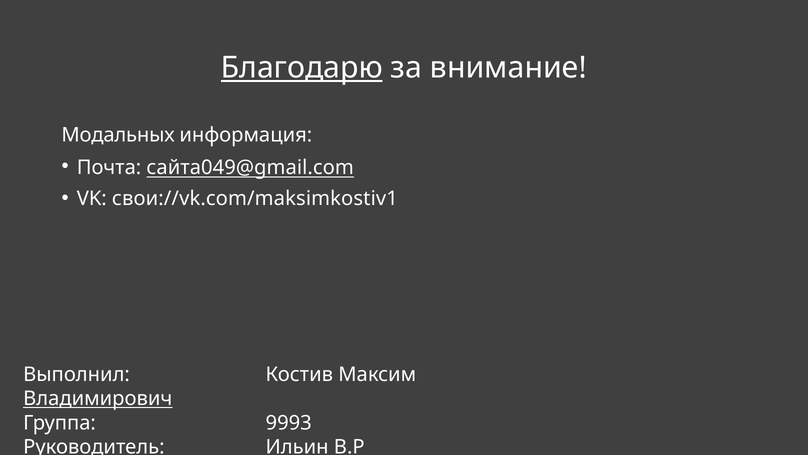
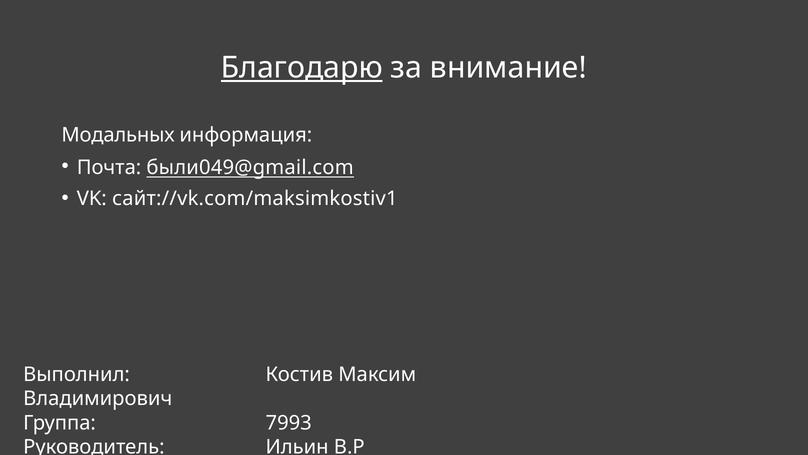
сайта049@gmail.com: сайта049@gmail.com -> были049@gmail.com (250, 167)
свои://vk.com/maksimkostiv1: свои://vk.com/maksimkostiv1 -> сайт://vk.com/maksimkostiv1 (255, 198)
Владимирович underline: present -> none (98, 398)
9993: 9993 -> 7993 (289, 422)
